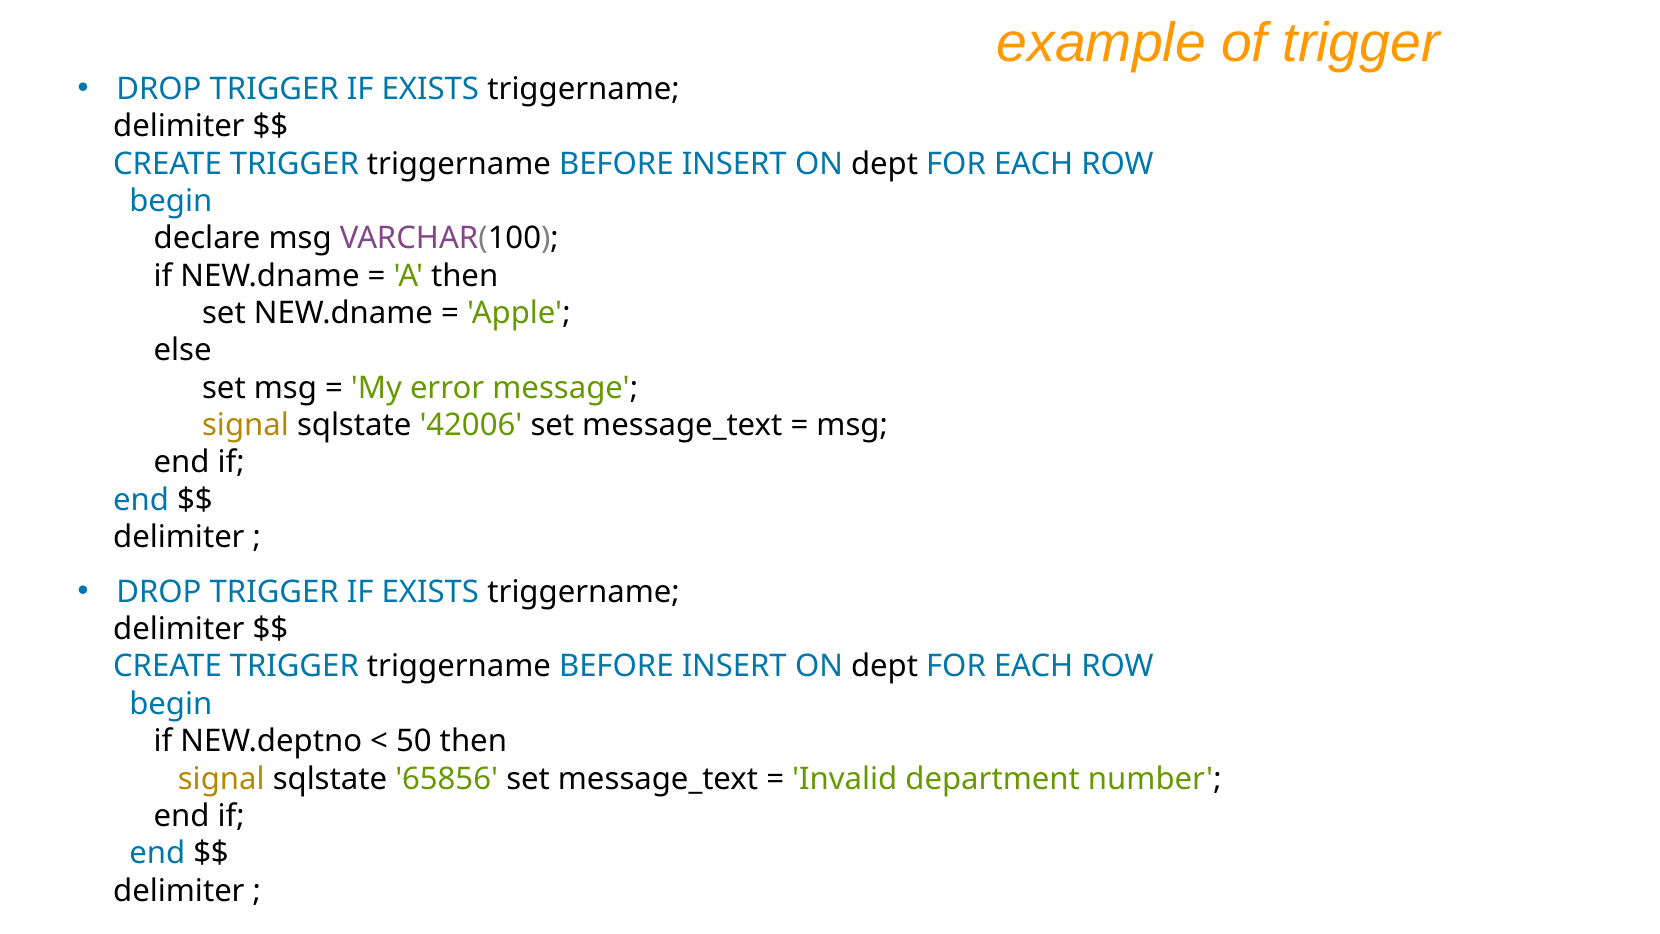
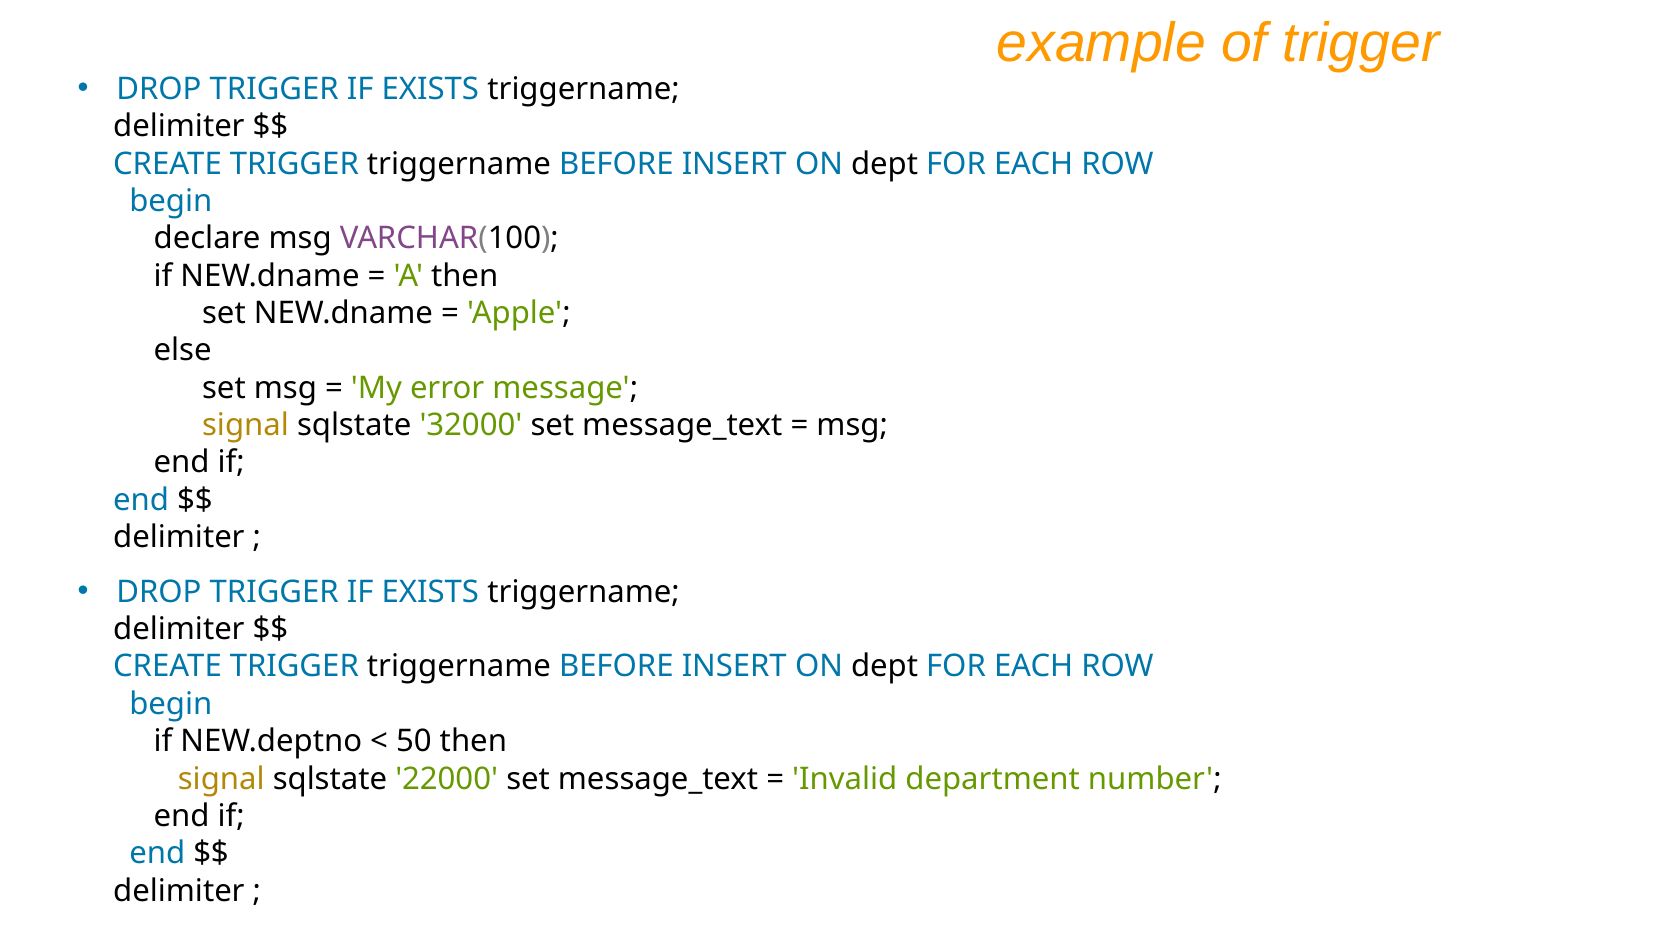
42006: 42006 -> 32000 (471, 425)
65856: 65856 -> 22000 (447, 779)
